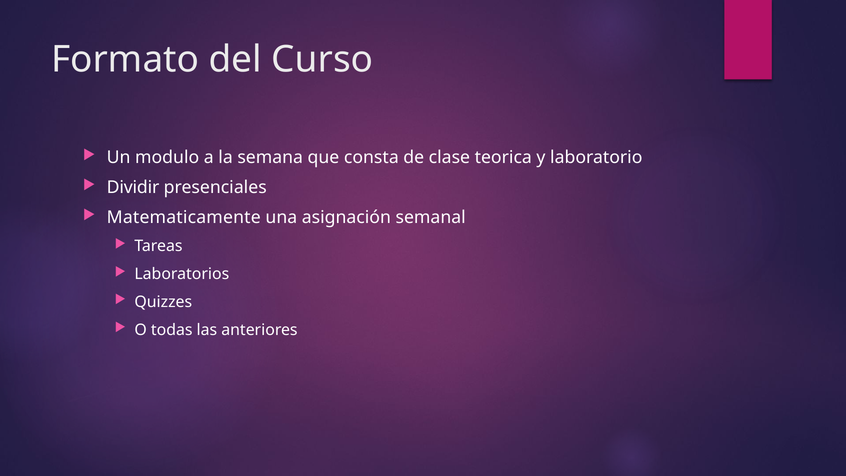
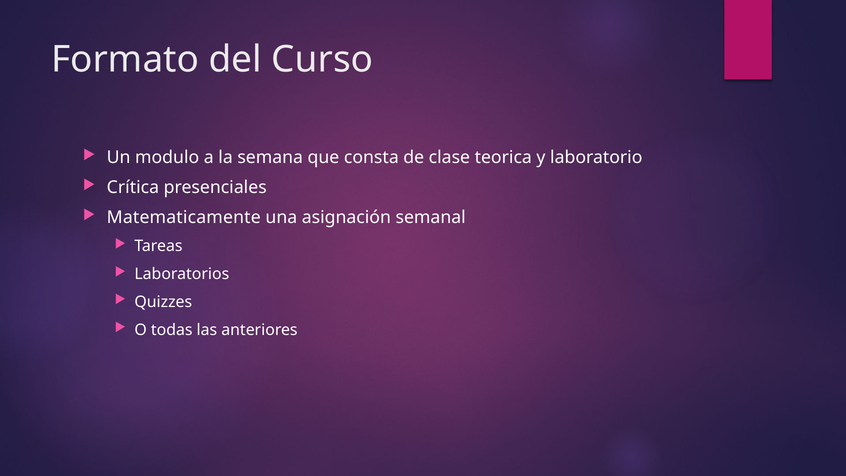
Dividir: Dividir -> Crítica (133, 187)
